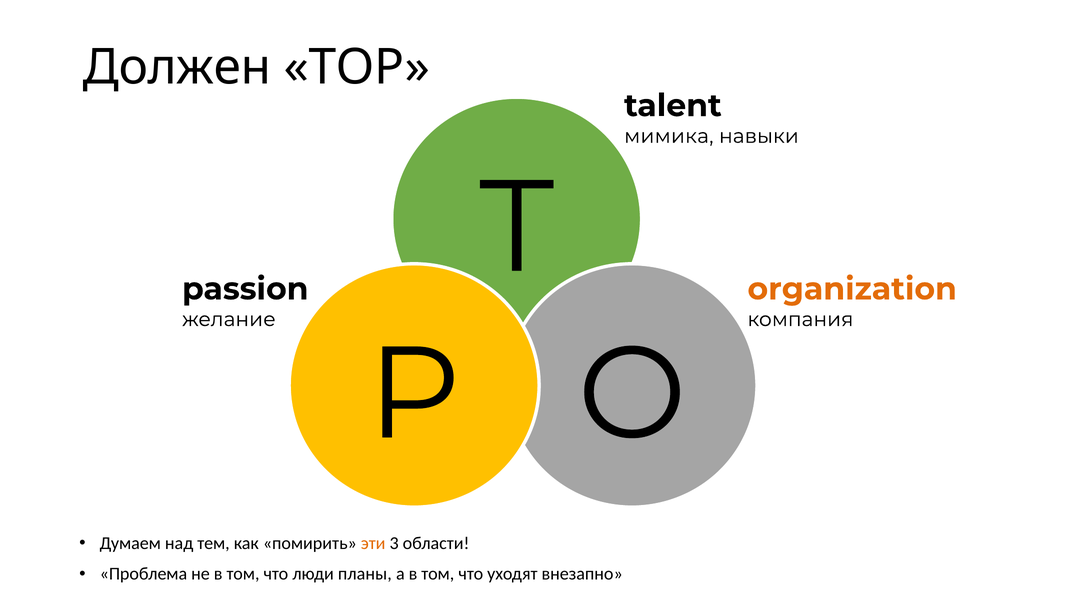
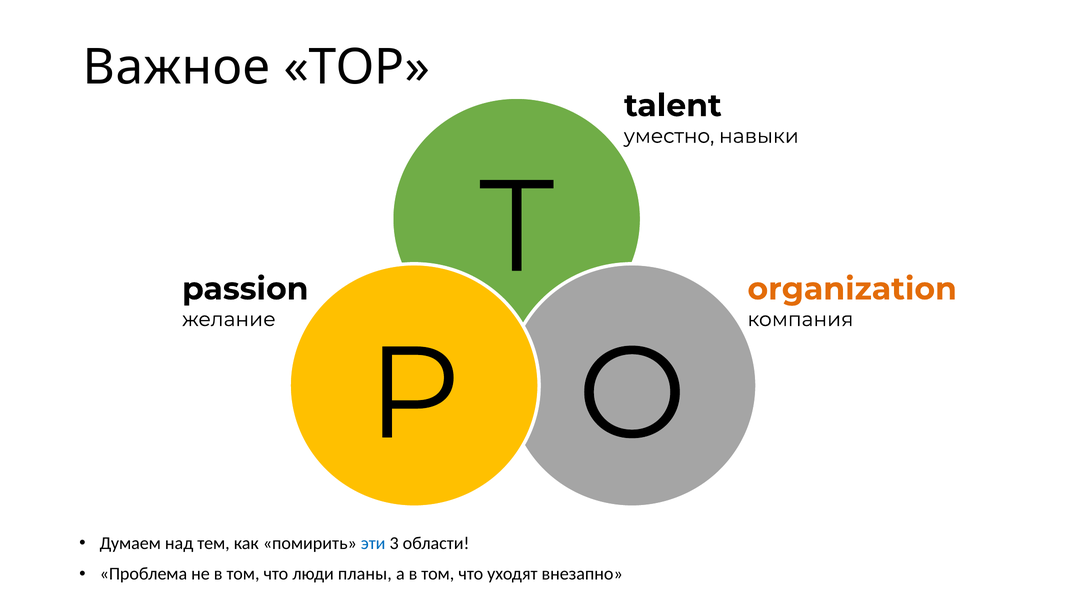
Должен: Должен -> Важное (176, 67)
мимика: мимика -> уместно (669, 136)
эти colour: orange -> blue (373, 543)
